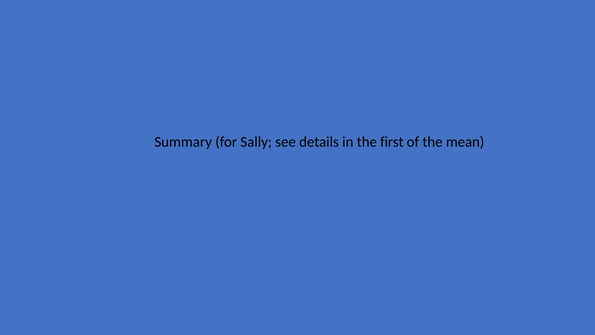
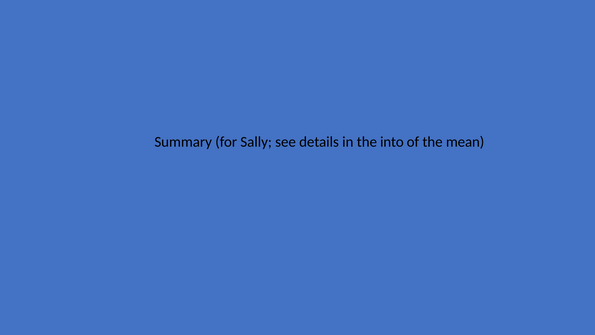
first: first -> into (392, 142)
